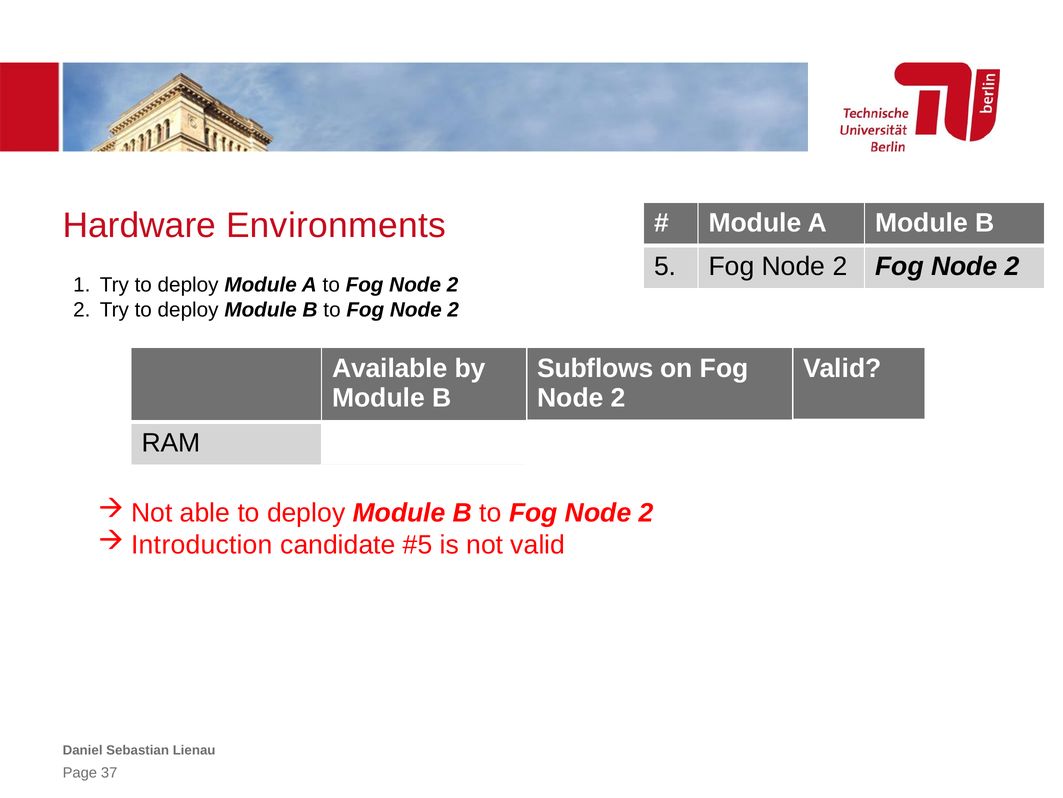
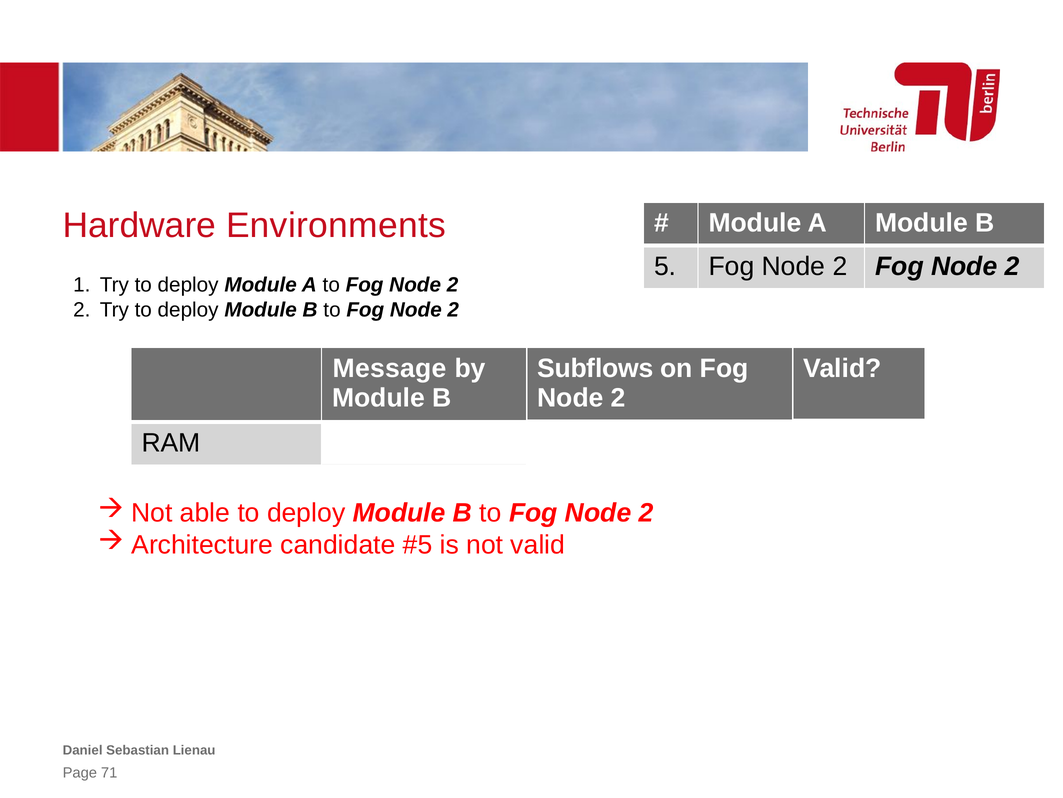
Available: Available -> Message (390, 368)
Introduction: Introduction -> Architecture (202, 544)
37: 37 -> 71 (109, 772)
